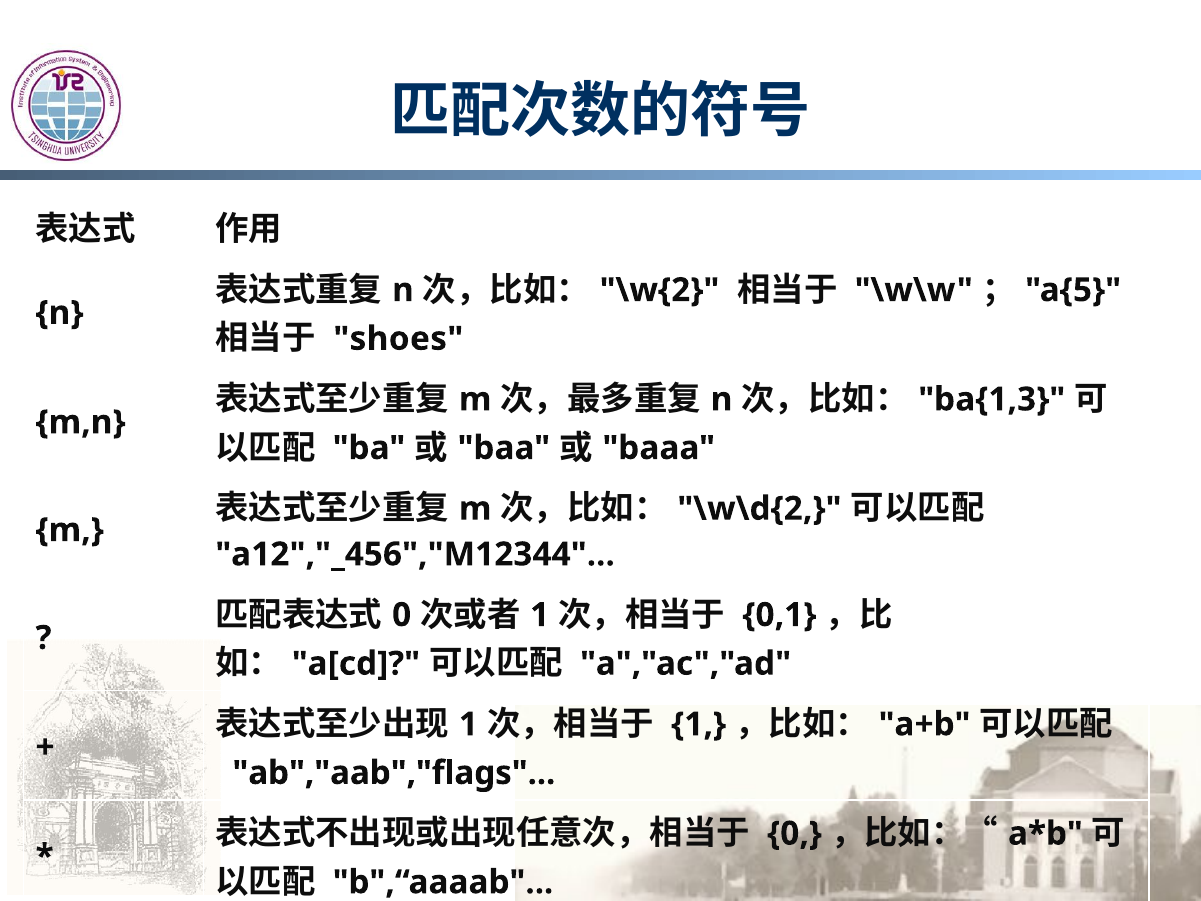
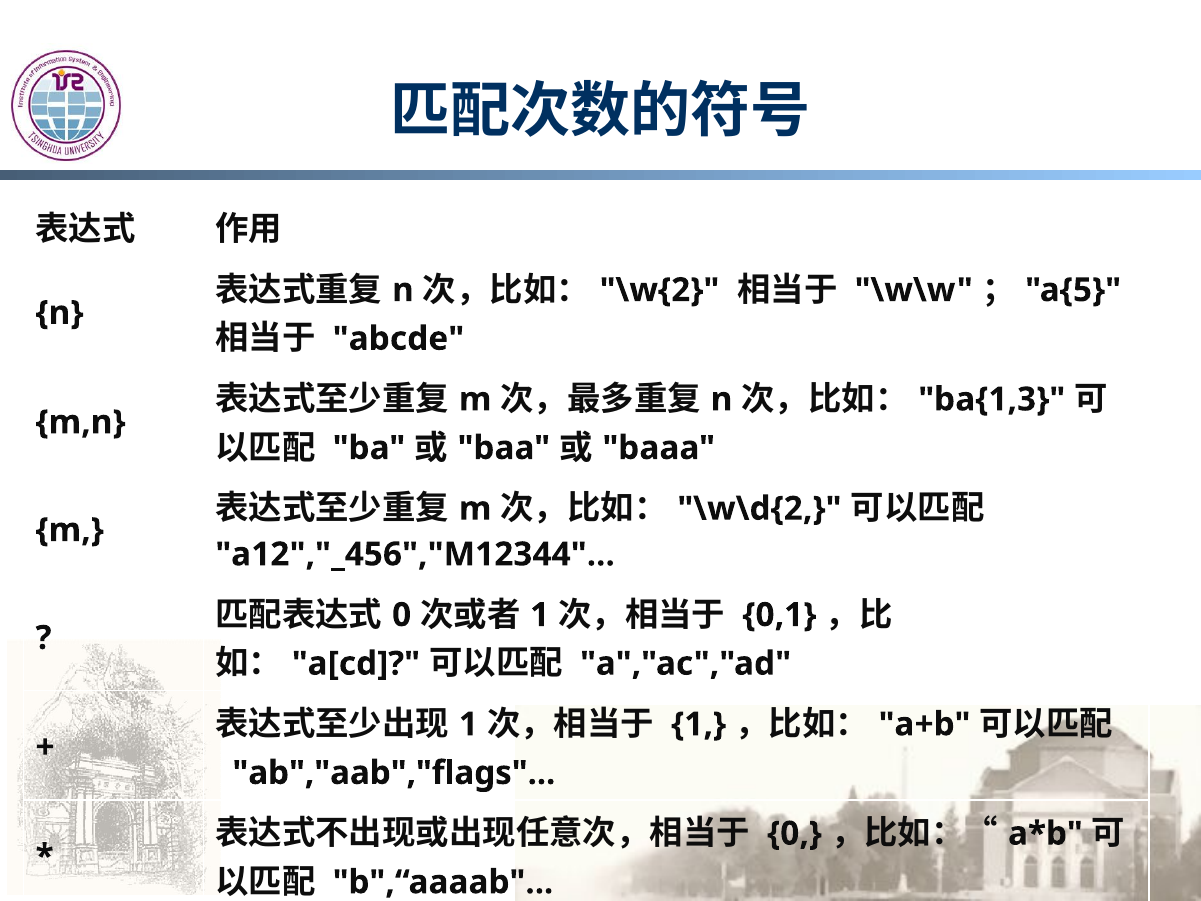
shoes: shoes -> abcde (398, 339)
